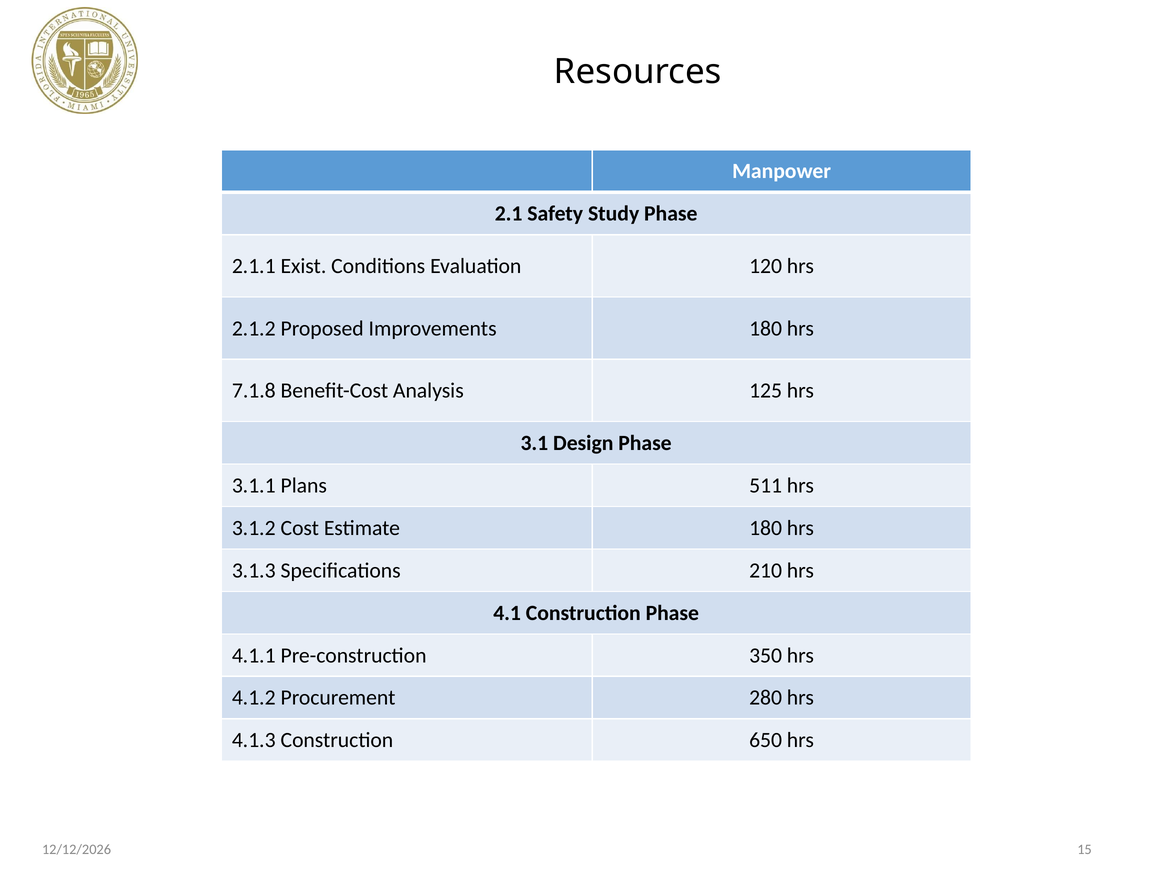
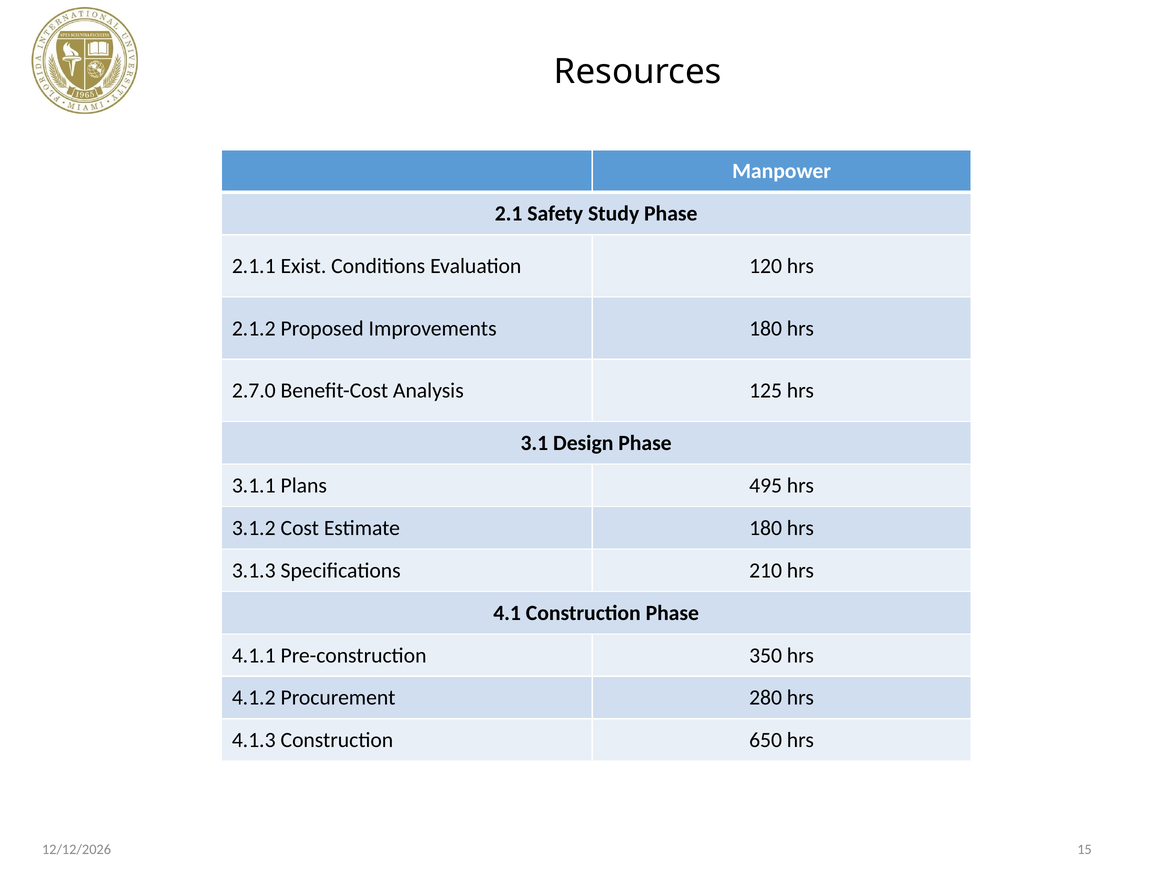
7.1.8: 7.1.8 -> 2.7.0 (254, 391)
511: 511 -> 495 (766, 486)
